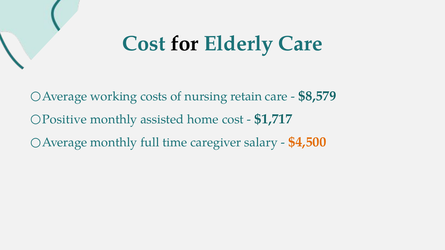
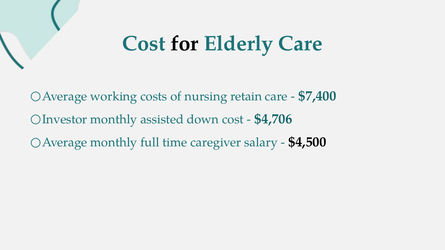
$8,579: $8,579 -> $7,400 (318, 96)
Positive: Positive -> Investor (65, 120)
home: home -> down (203, 120)
$1,717: $1,717 -> $4,706 (273, 119)
$4,500 colour: orange -> black (307, 142)
